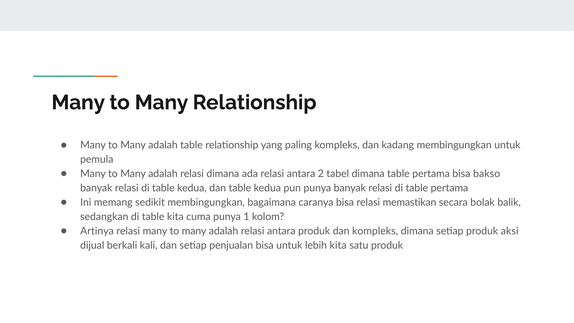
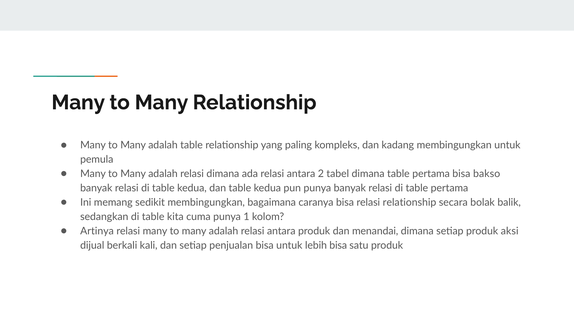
relasi memastikan: memastikan -> relationship (409, 202)
dan kompleks: kompleks -> menandai (375, 231)
lebih kita: kita -> bisa (338, 245)
